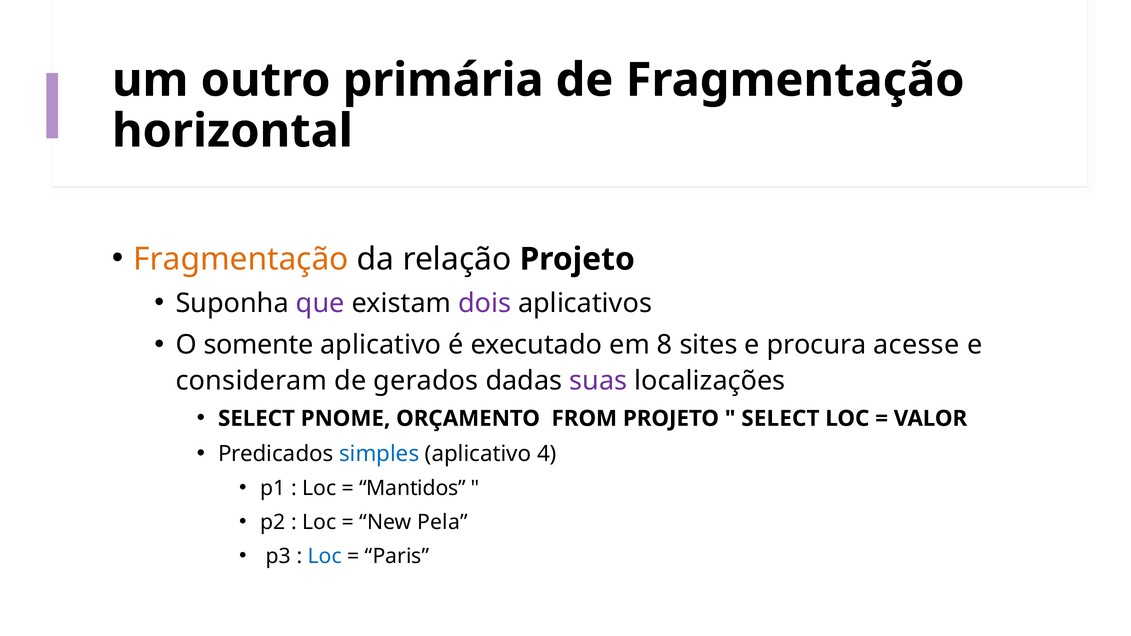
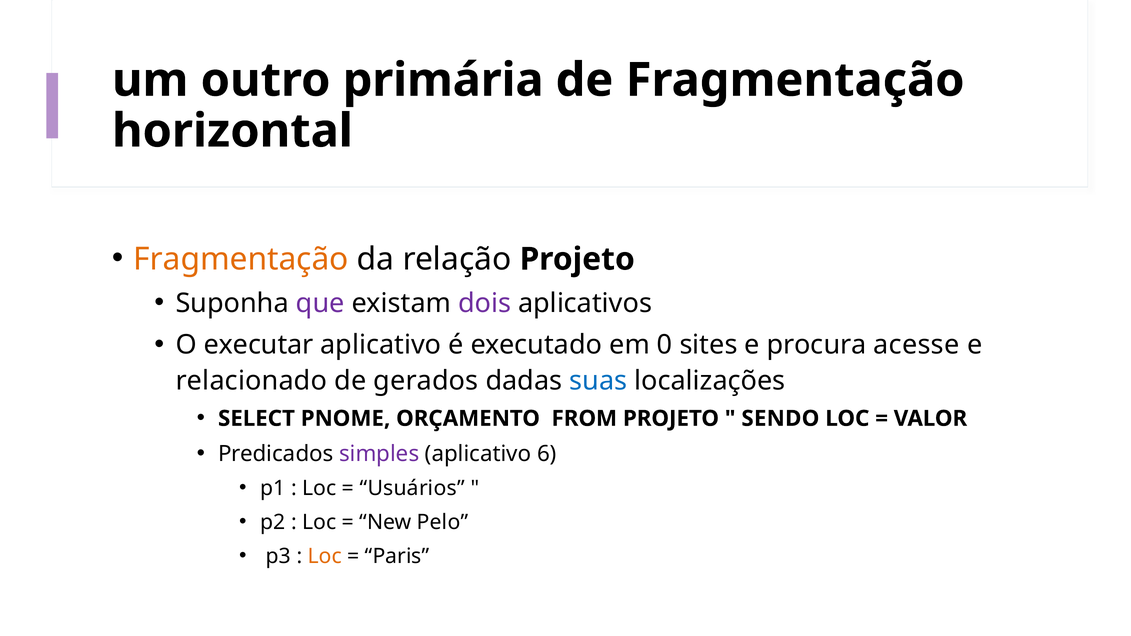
somente: somente -> executar (259, 345)
8: 8 -> 0 (665, 345)
consideram: consideram -> relacionado (251, 381)
suas colour: purple -> blue (598, 381)
SELECT: SELECT -> SENDO (780, 419)
simples colour: blue -> purple (379, 454)
4: 4 -> 6 (547, 454)
Mantidos: Mantidos -> Usuários (412, 488)
Pela: Pela -> Pelo (442, 522)
Loc colour: blue -> orange (325, 556)
